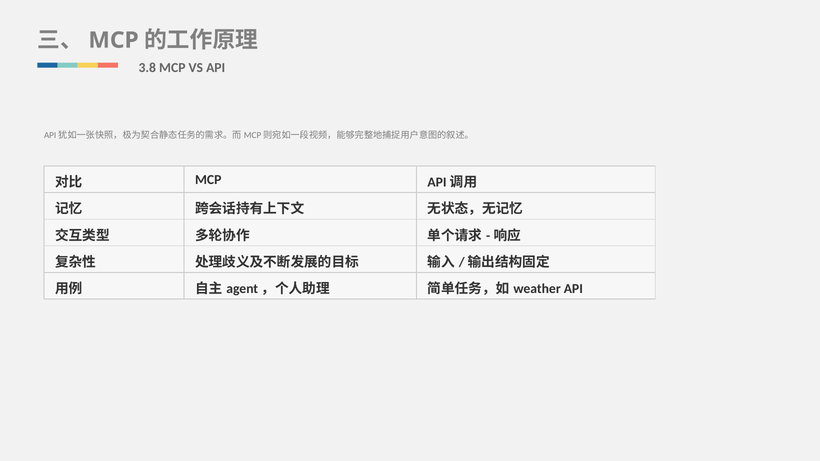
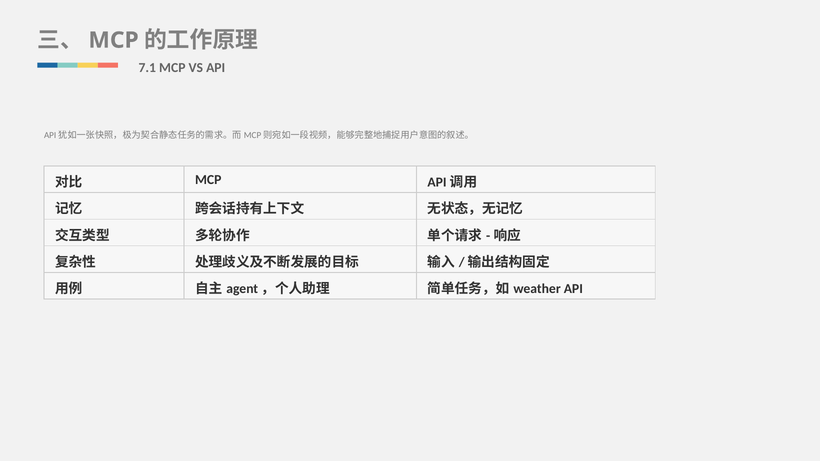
3.8: 3.8 -> 7.1 (147, 68)
